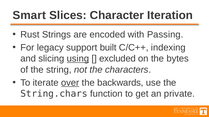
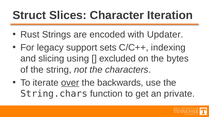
Smart: Smart -> Struct (29, 15)
Passing: Passing -> Updater (165, 35)
built: built -> sets (108, 48)
using underline: present -> none (78, 59)
